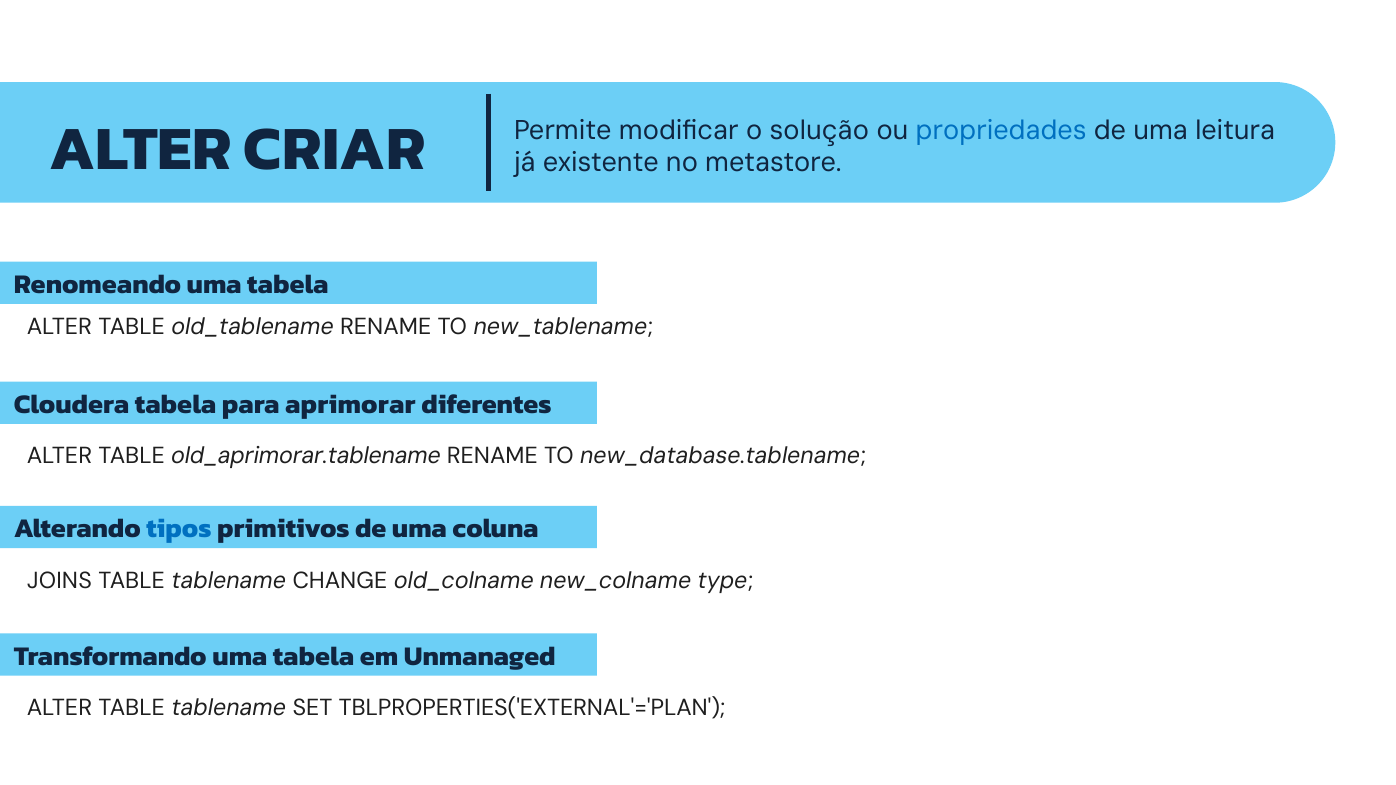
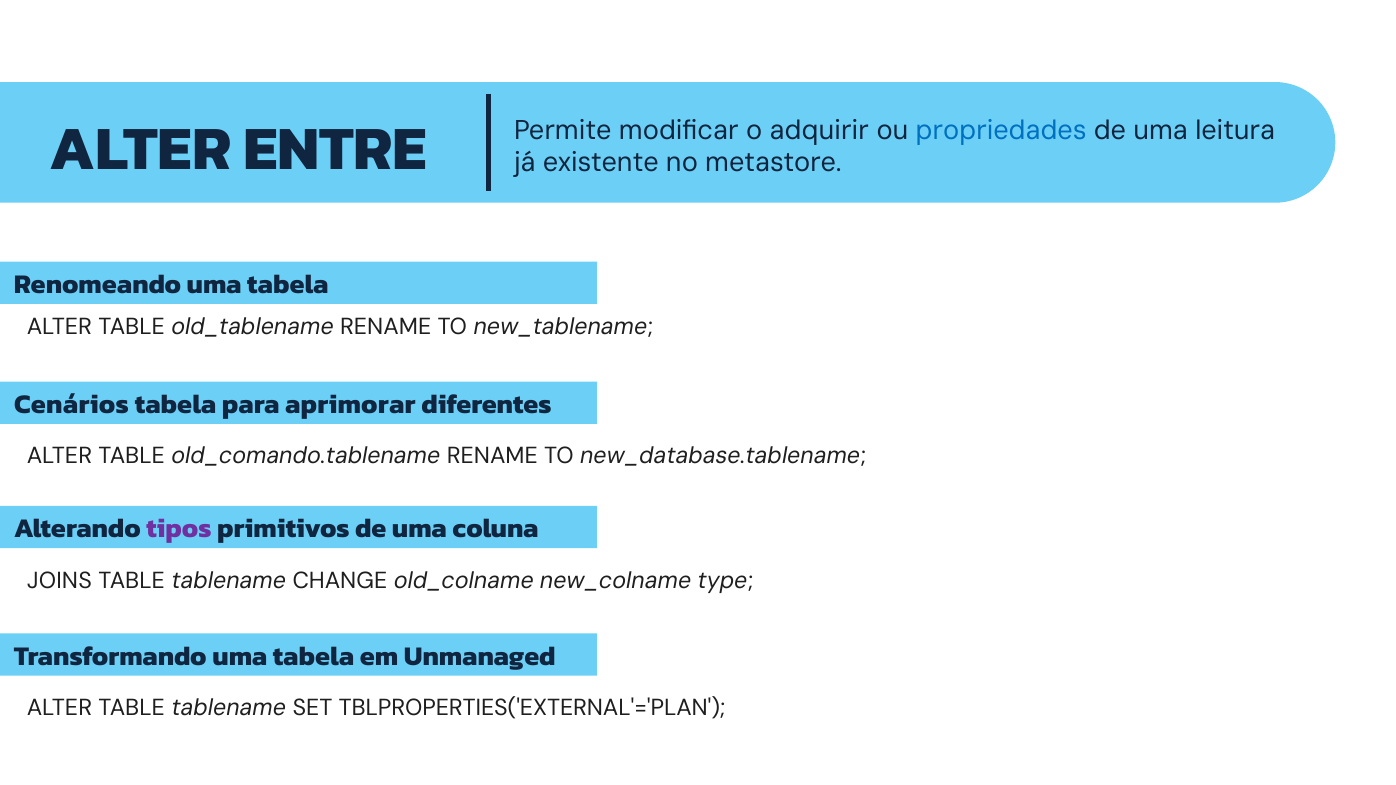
CRIAR: CRIAR -> ENTRE (335, 149)
solução: solução -> adquirir (819, 130)
Cloudera: Cloudera -> Cenários (71, 405)
old_aprimorar.tablename: old_aprimorar.tablename -> old_comando.tablename (306, 456)
tipos colour: blue -> purple (179, 529)
